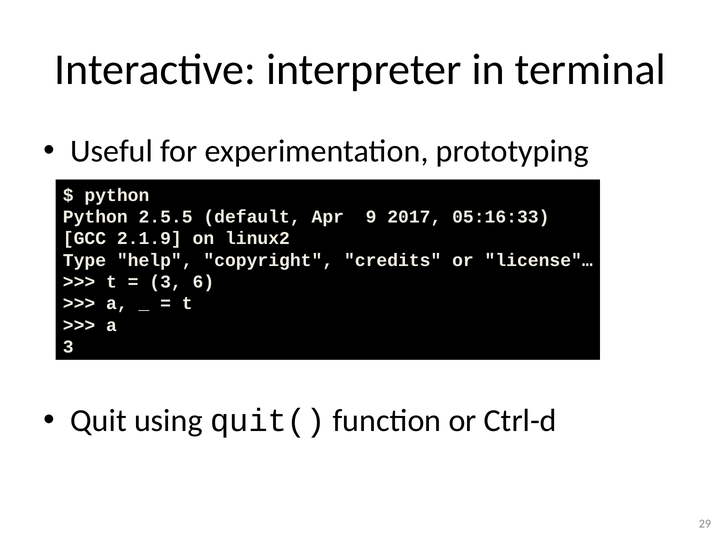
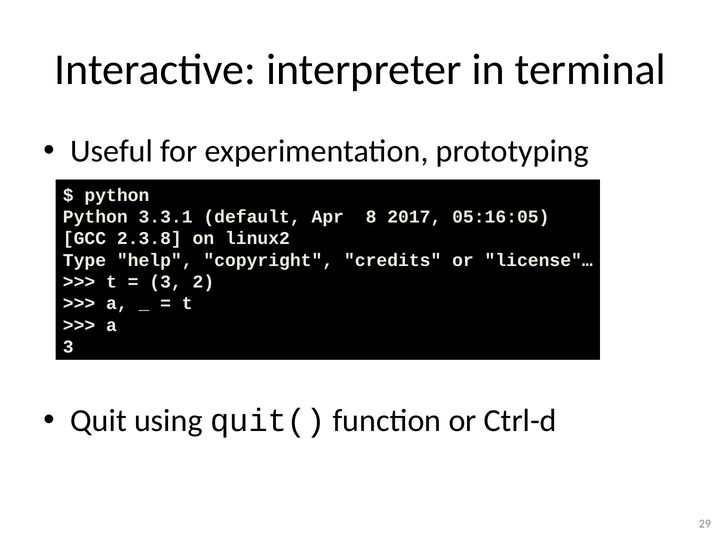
2.5.5: 2.5.5 -> 3.3.1 (166, 217)
9: 9 -> 8 (371, 217)
05:16:33: 05:16:33 -> 05:16:05 (501, 217)
2.1.9: 2.1.9 -> 2.3.8 (149, 238)
6: 6 -> 2 (203, 282)
